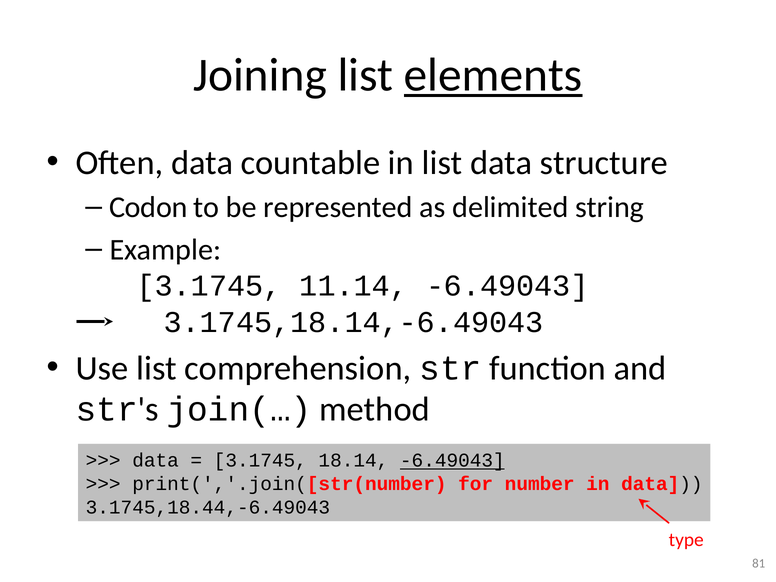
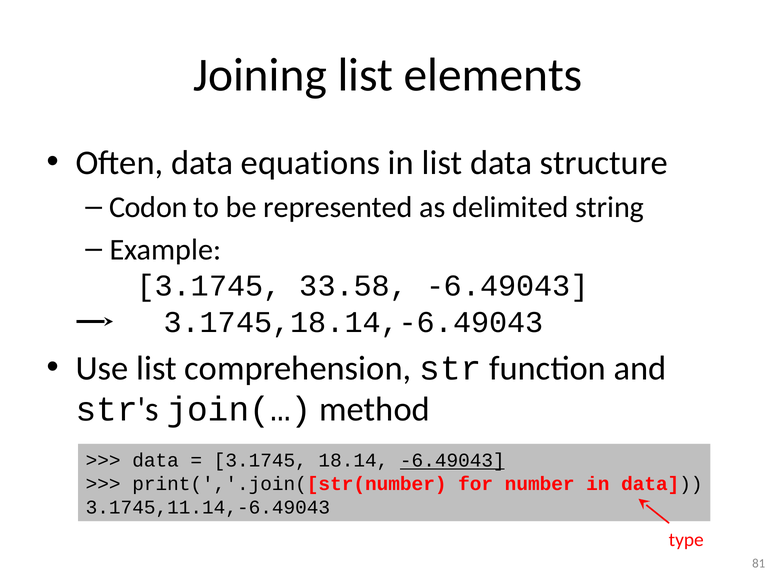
elements underline: present -> none (493, 75)
countable: countable -> equations (311, 163)
11.14: 11.14 -> 33.58 (354, 286)
3.1745,18.44,-6.49043: 3.1745,18.44,-6.49043 -> 3.1745,11.14,-6.49043 (208, 507)
